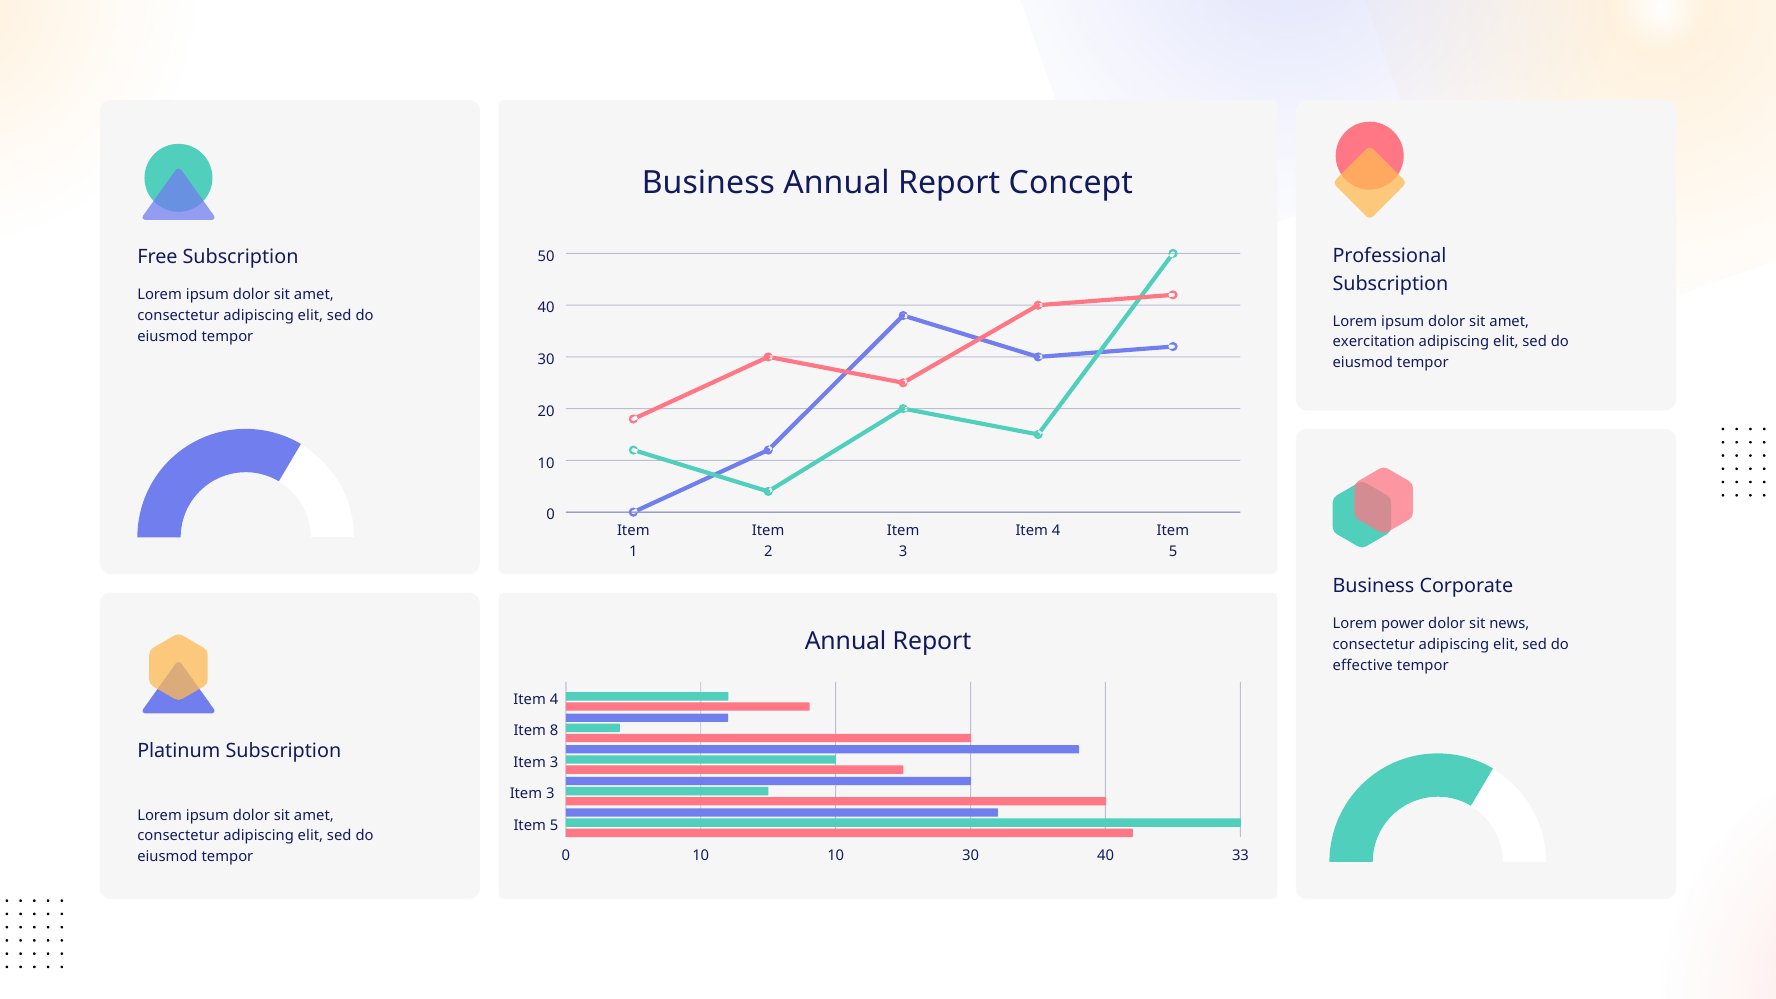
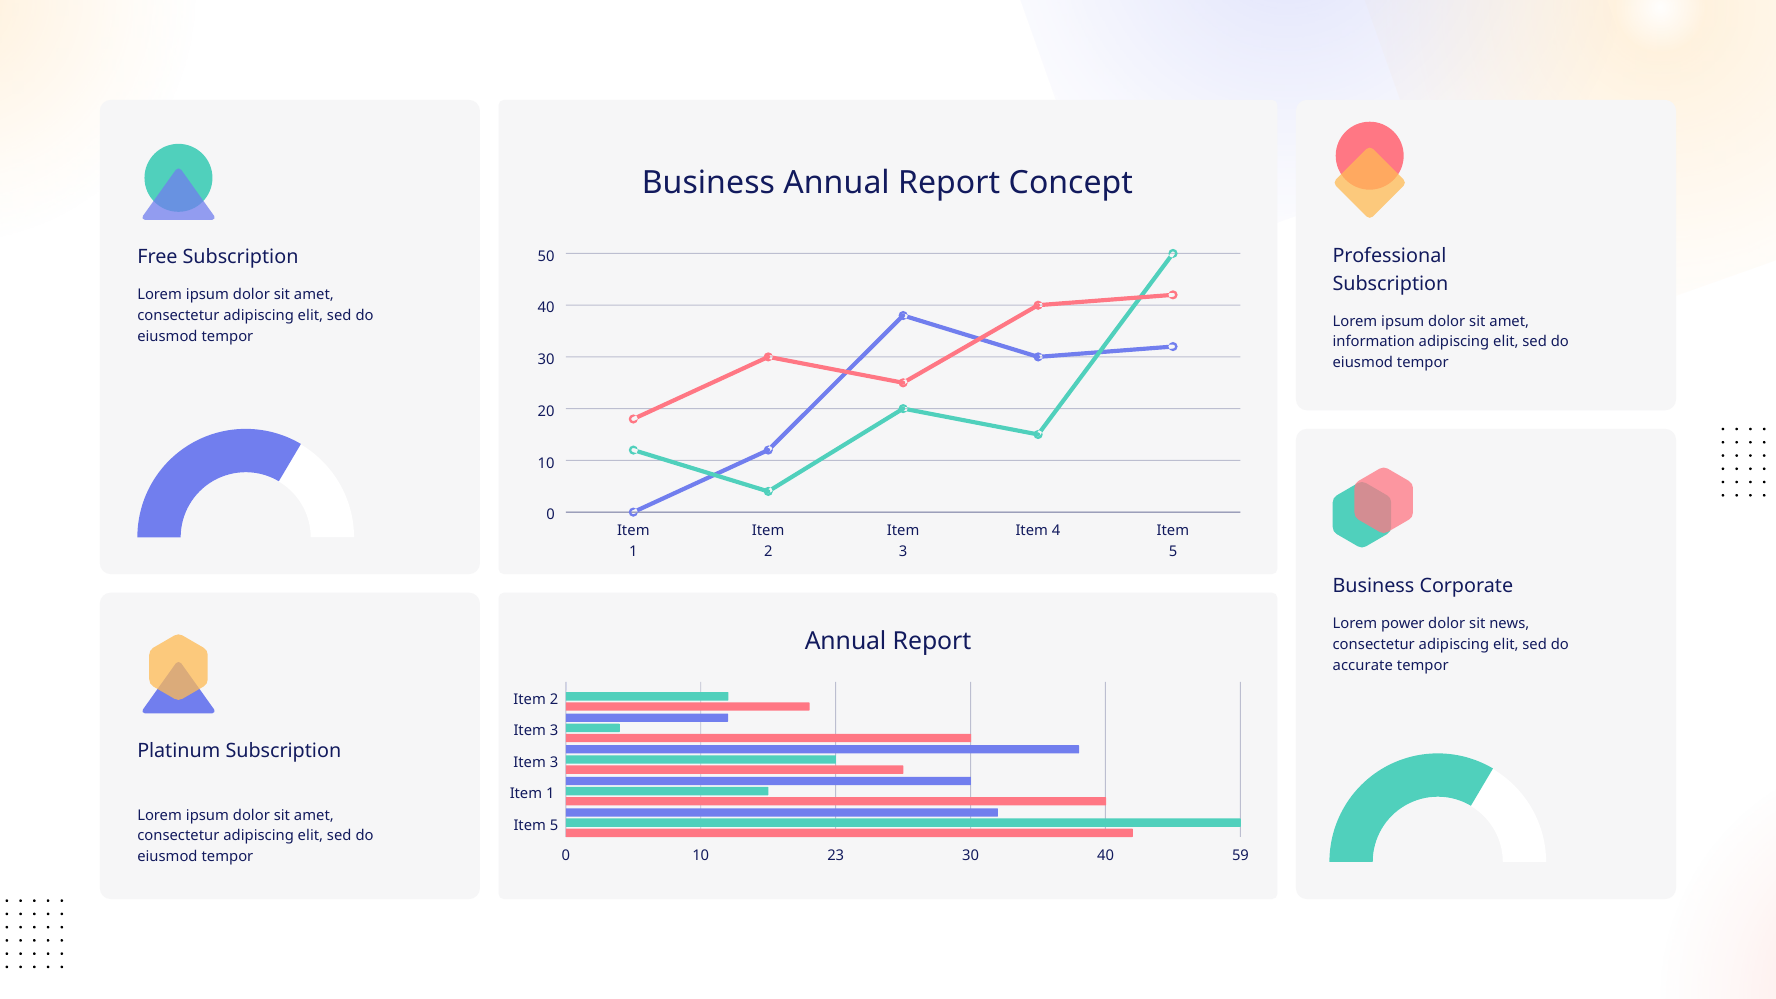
exercitation: exercitation -> information (1374, 342)
effective: effective -> accurate (1363, 665)
4: 4 -> 2 (554, 699)
8: 8 -> 3 (554, 731)
3: 3 -> 1 (550, 794)
10 10: 10 -> 23 (836, 856)
33: 33 -> 59 (1240, 856)
